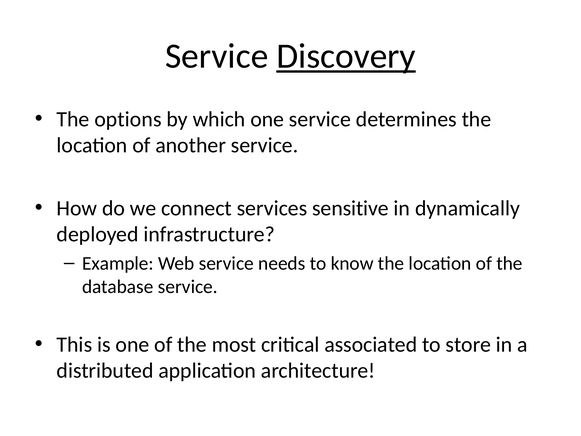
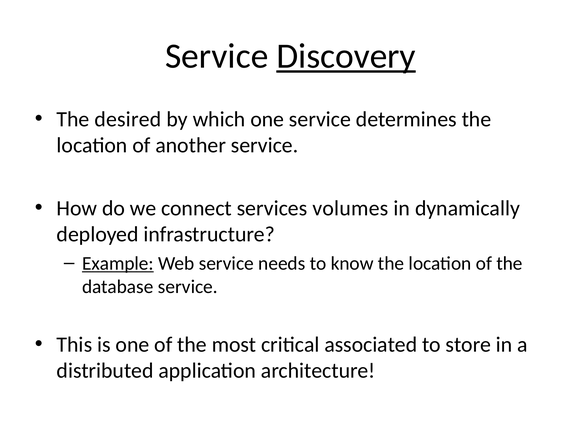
options: options -> desired (128, 119)
sensitive: sensitive -> volumes (350, 208)
Example underline: none -> present (118, 263)
